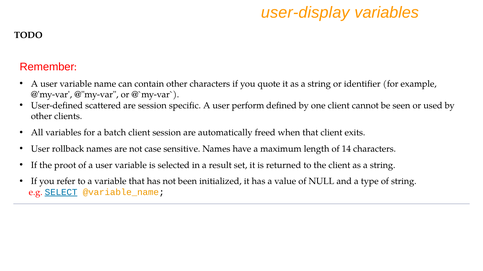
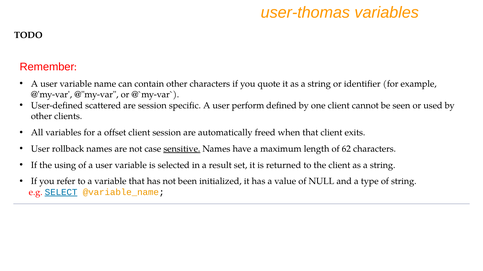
user-display: user-display -> user-thomas (305, 13)
batch: batch -> offset (115, 133)
sensitive underline: none -> present (182, 149)
14: 14 -> 62 (346, 149)
proot: proot -> using (65, 165)
